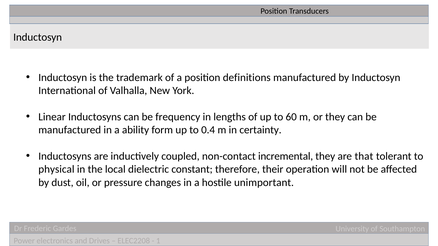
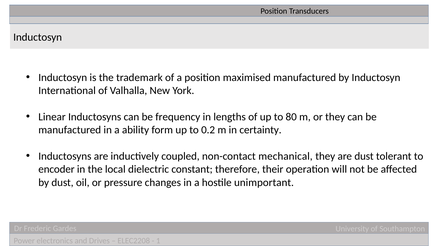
definitions: definitions -> maximised (247, 78)
60: 60 -> 80 (291, 117)
0.4: 0.4 -> 0.2 (208, 130)
incremental: incremental -> mechanical (286, 156)
are that: that -> dust (364, 156)
physical: physical -> encoder (56, 170)
